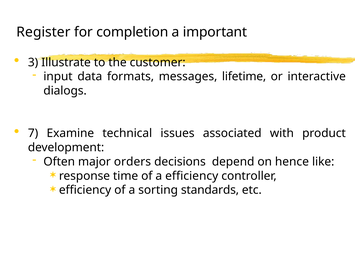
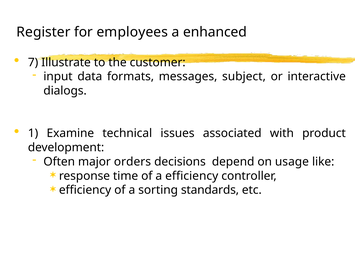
completion: completion -> employees (132, 32)
important: important -> enhanced (215, 32)
3: 3 -> 7 (33, 62)
lifetime: lifetime -> subject (244, 77)
7: 7 -> 1 (33, 133)
hence: hence -> usage (292, 162)
